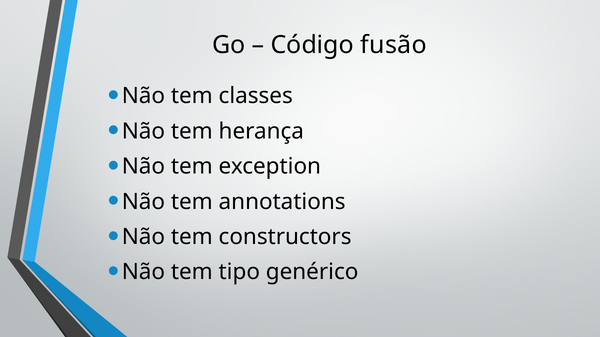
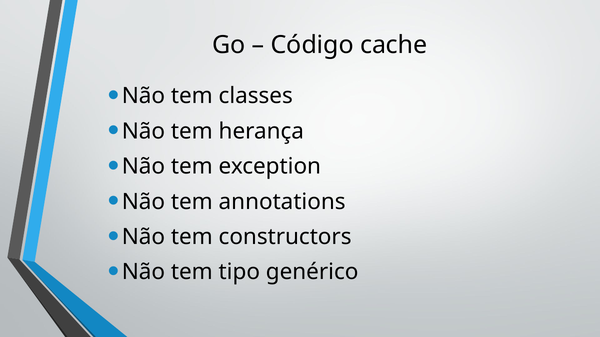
fusão: fusão -> cache (394, 45)
